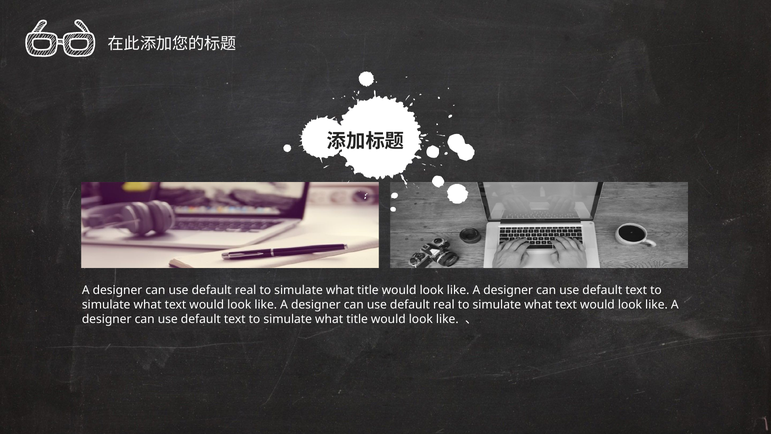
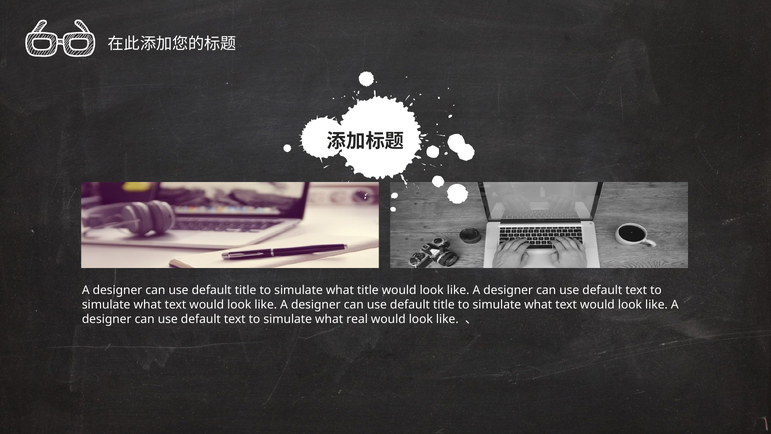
real: real -> title (246, 290)
real: real -> title (444, 304)
title: title -> real (357, 319)
